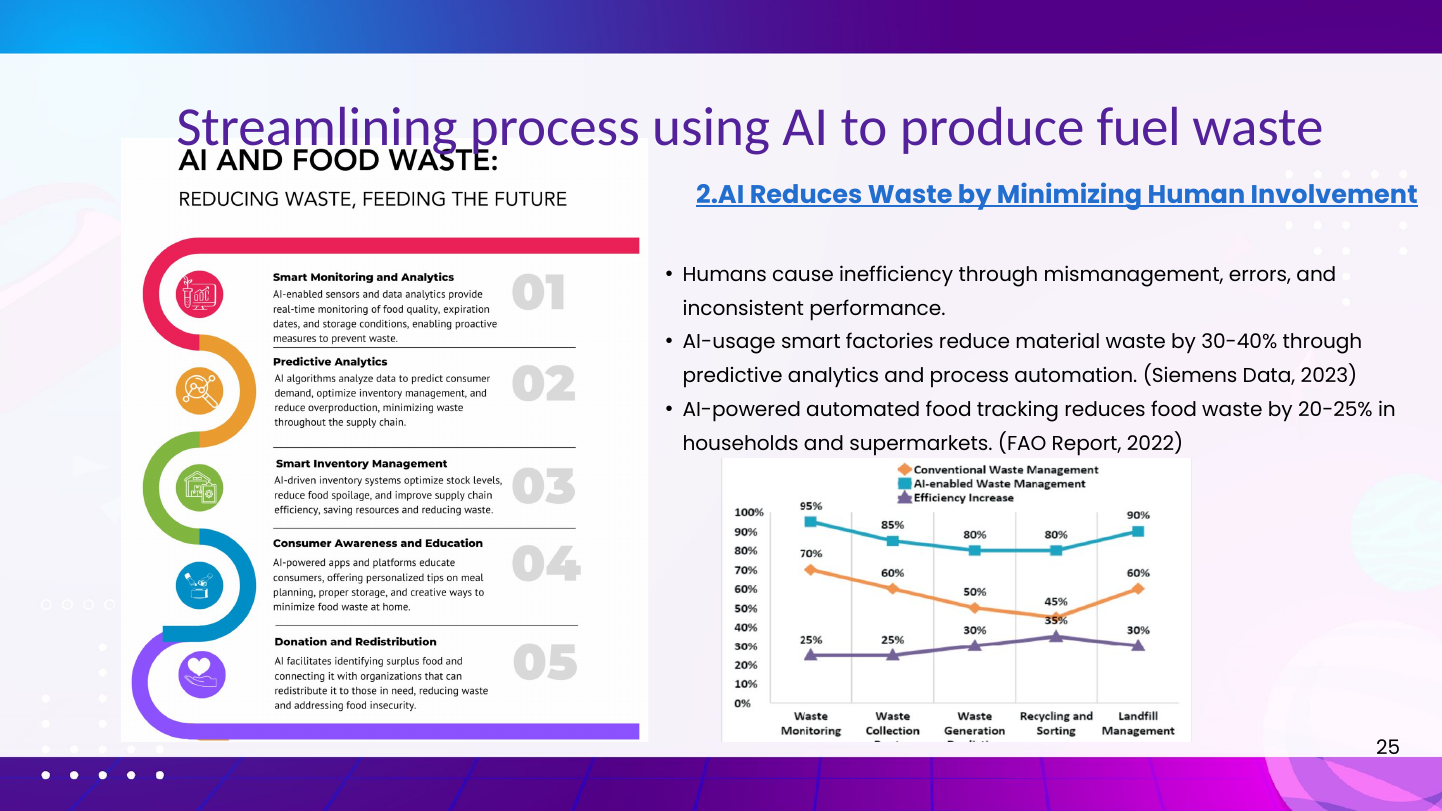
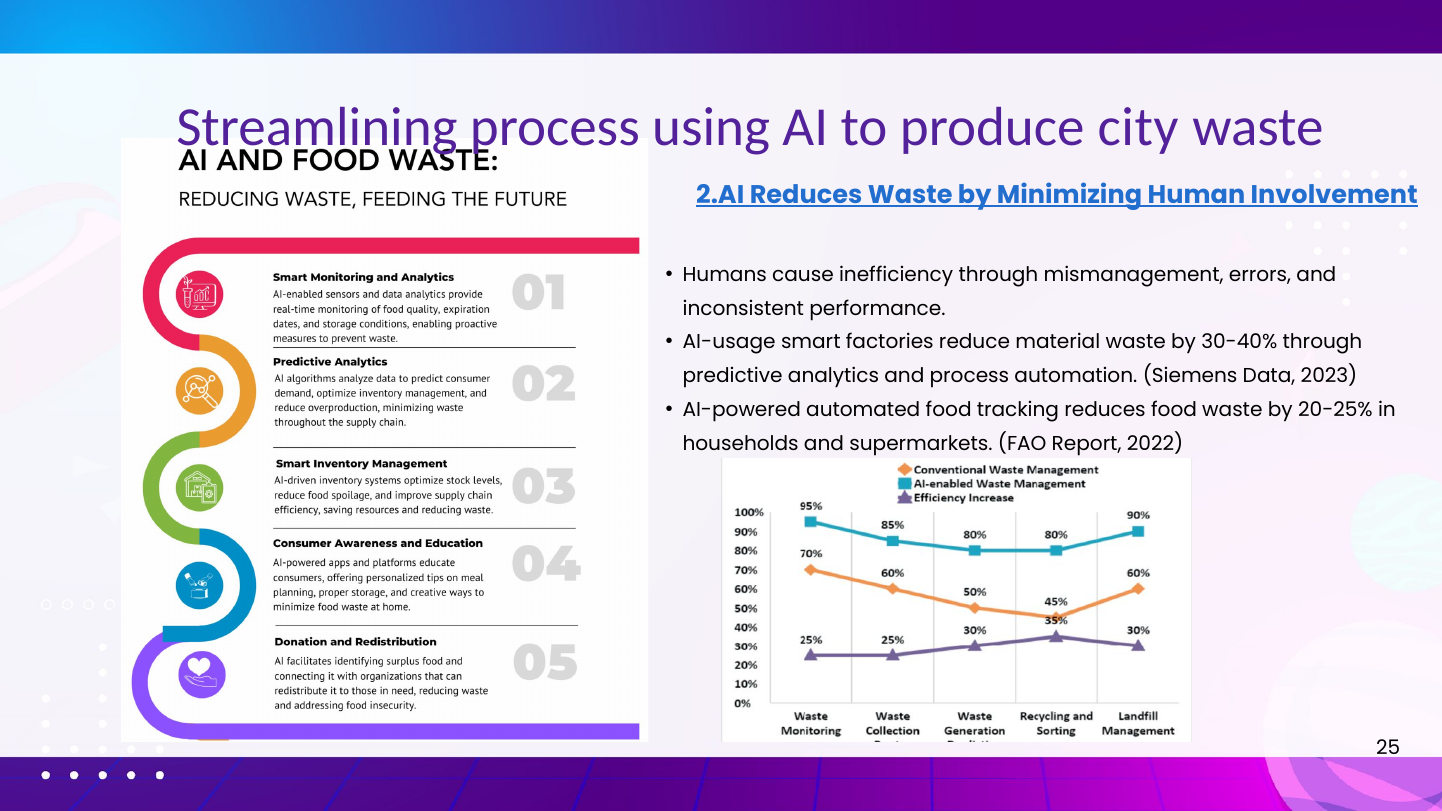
fuel: fuel -> city (1138, 127)
